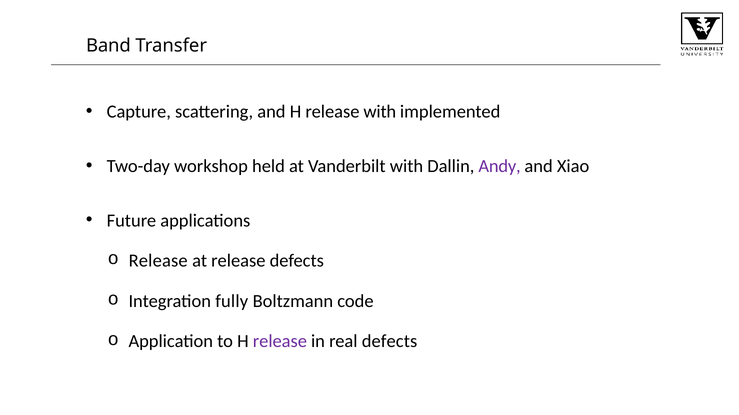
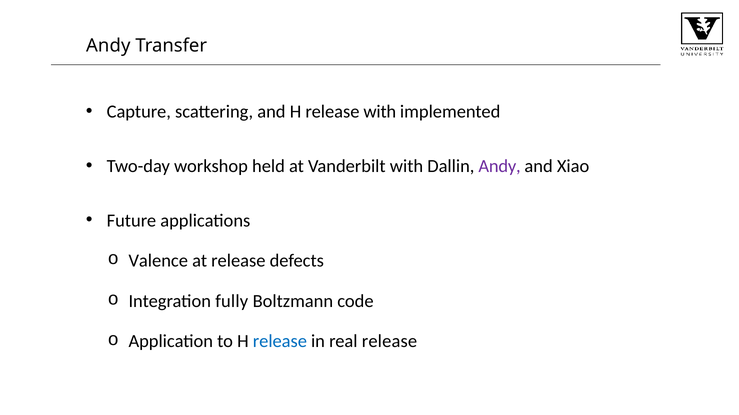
Band: Band -> Andy (108, 46)
Release: Release -> Valence (158, 261)
release colour: purple -> blue (280, 342)
real defects: defects -> release (389, 342)
